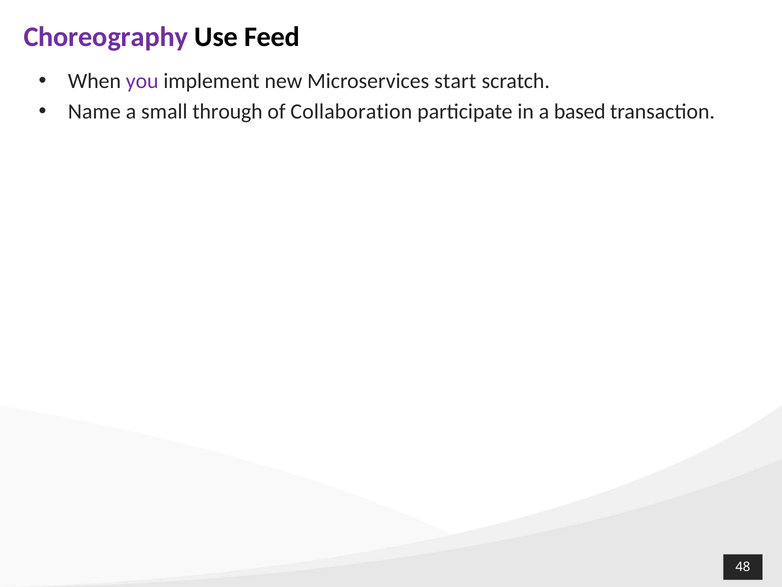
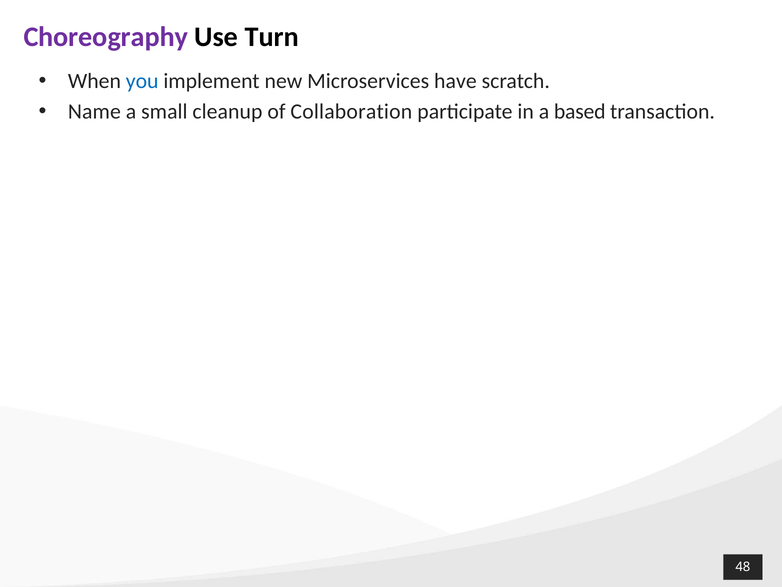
Feed: Feed -> Turn (272, 37)
you colour: purple -> blue (142, 81)
start: start -> have (455, 81)
through: through -> cleanup (227, 112)
